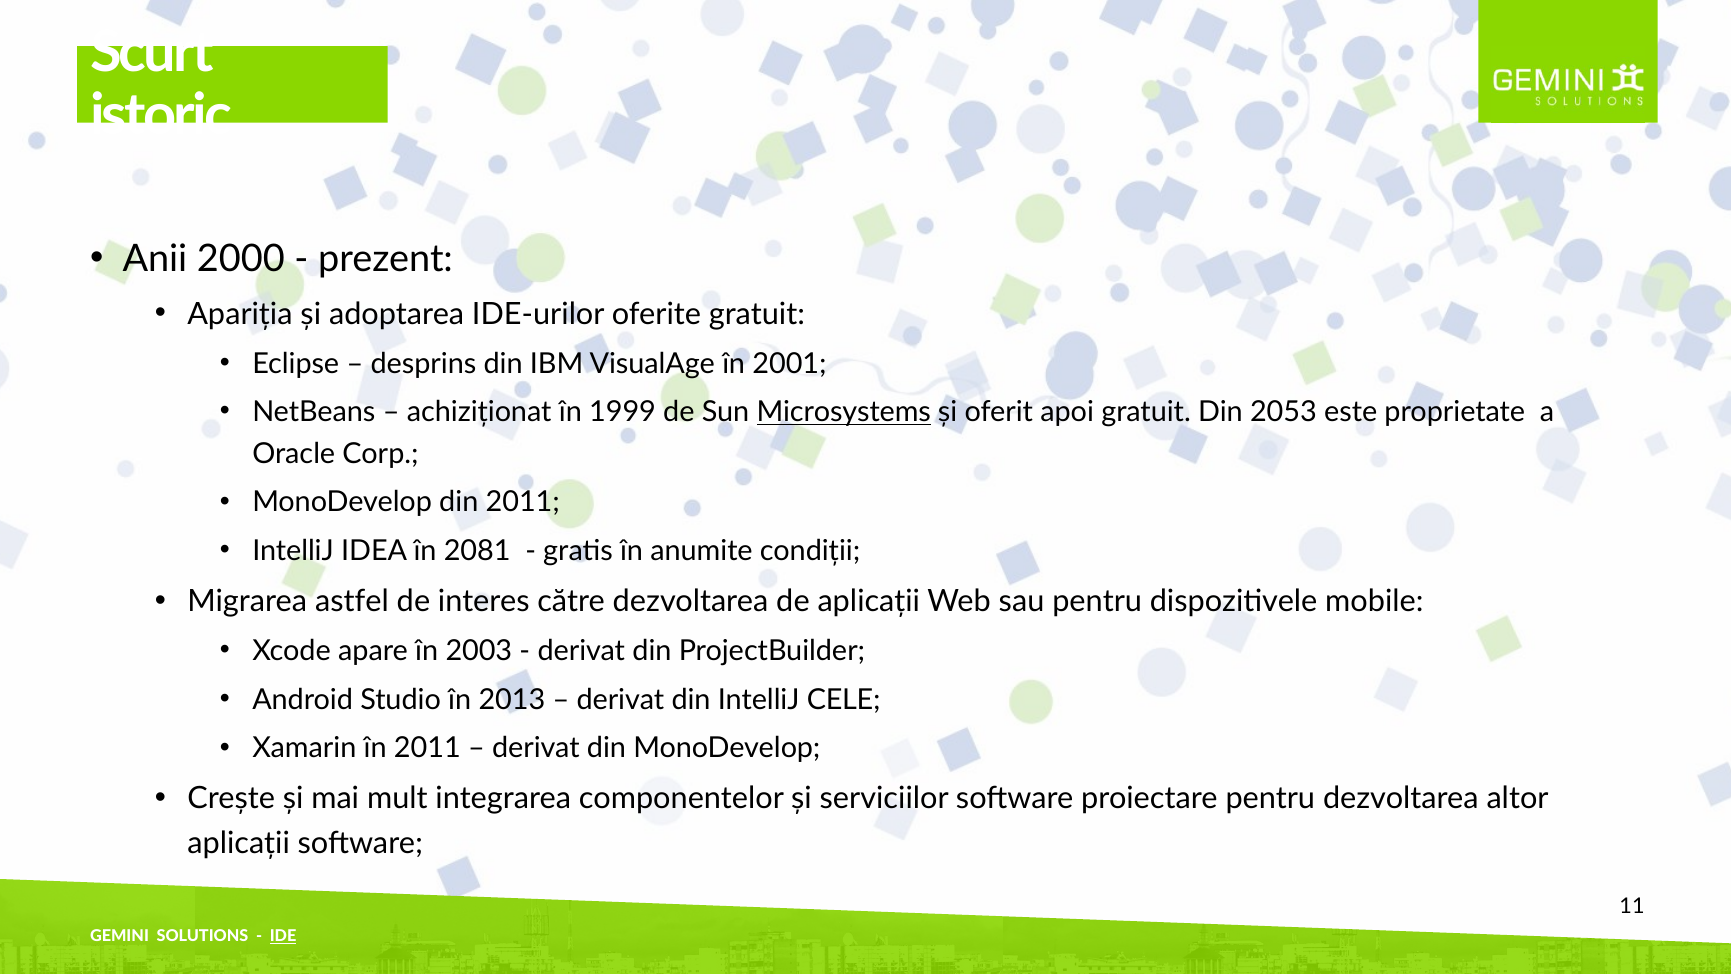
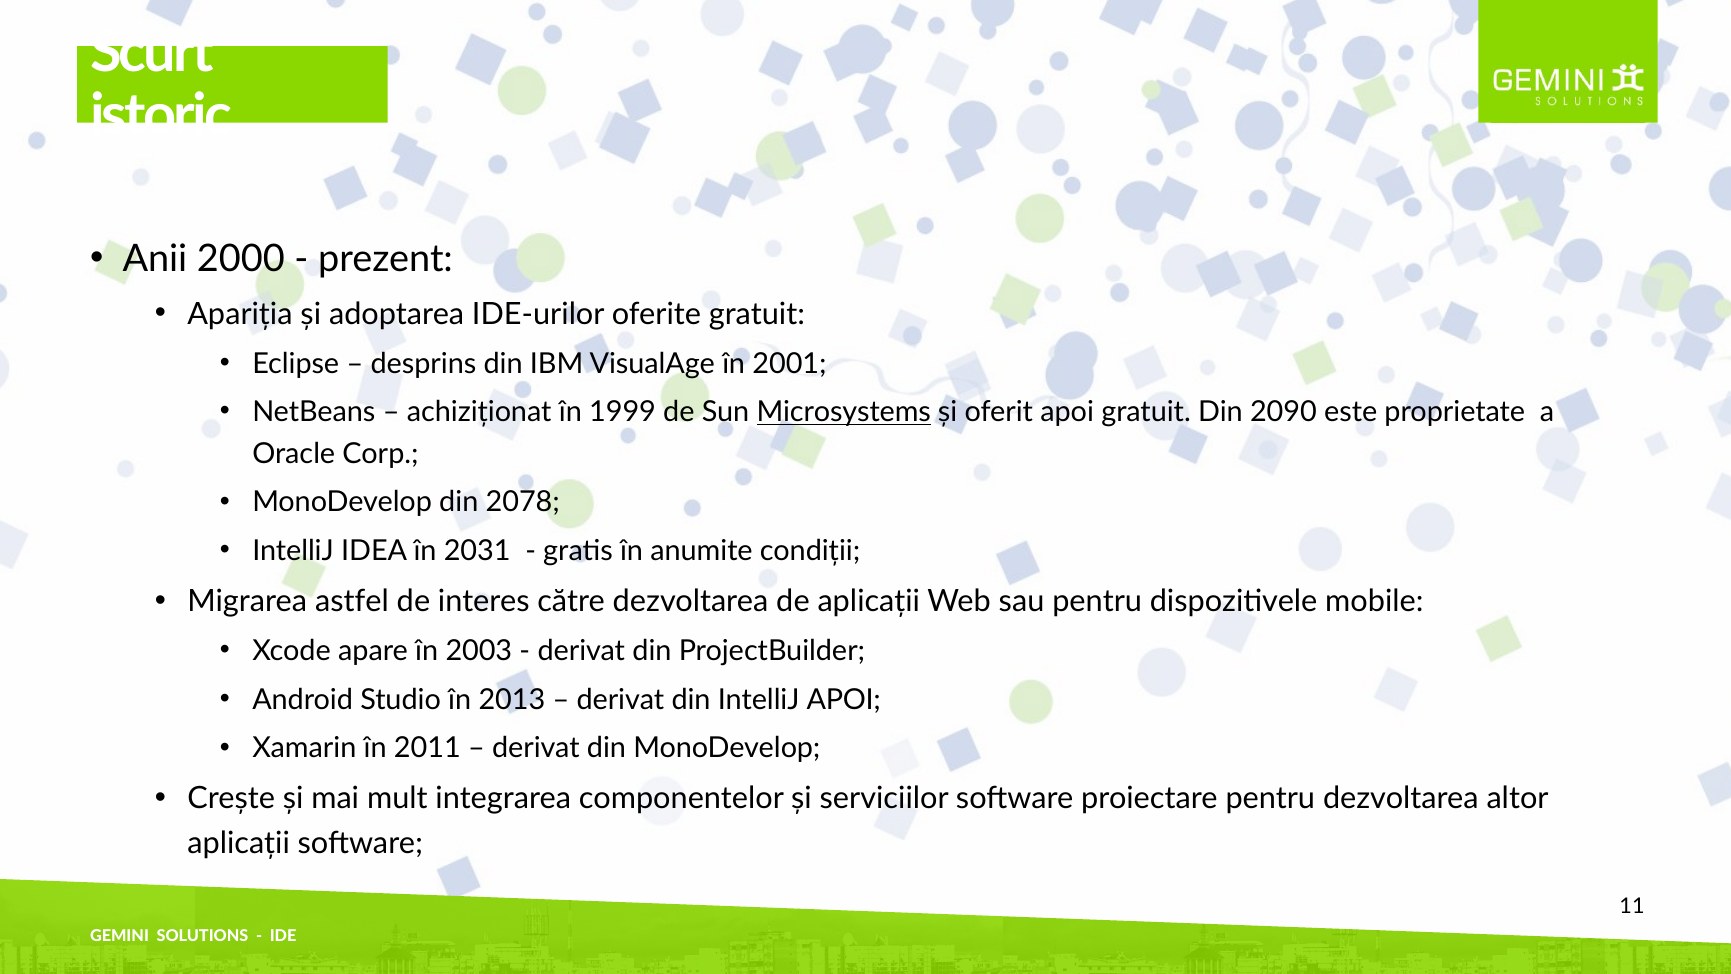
2053: 2053 -> 2090 (1283, 412)
din 2011: 2011 -> 2078 (523, 502)
2081: 2081 -> 2031 (477, 551)
IntelliJ CELE: CELE -> APOI (844, 700)
IDE underline: present -> none (283, 936)
